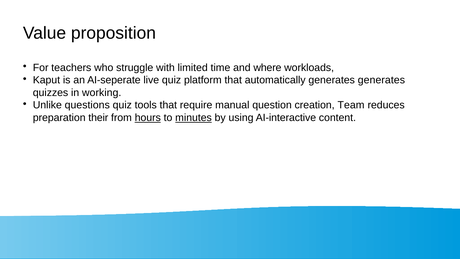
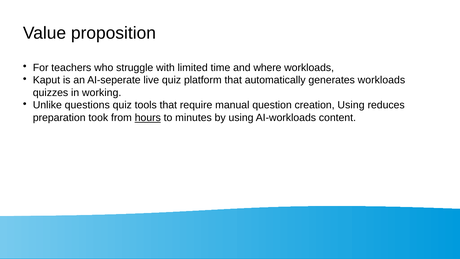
generates generates: generates -> workloads (381, 80)
creation Team: Team -> Using (351, 105)
their: their -> took (98, 118)
minutes underline: present -> none (194, 118)
AI-interactive: AI-interactive -> AI-workloads (286, 118)
